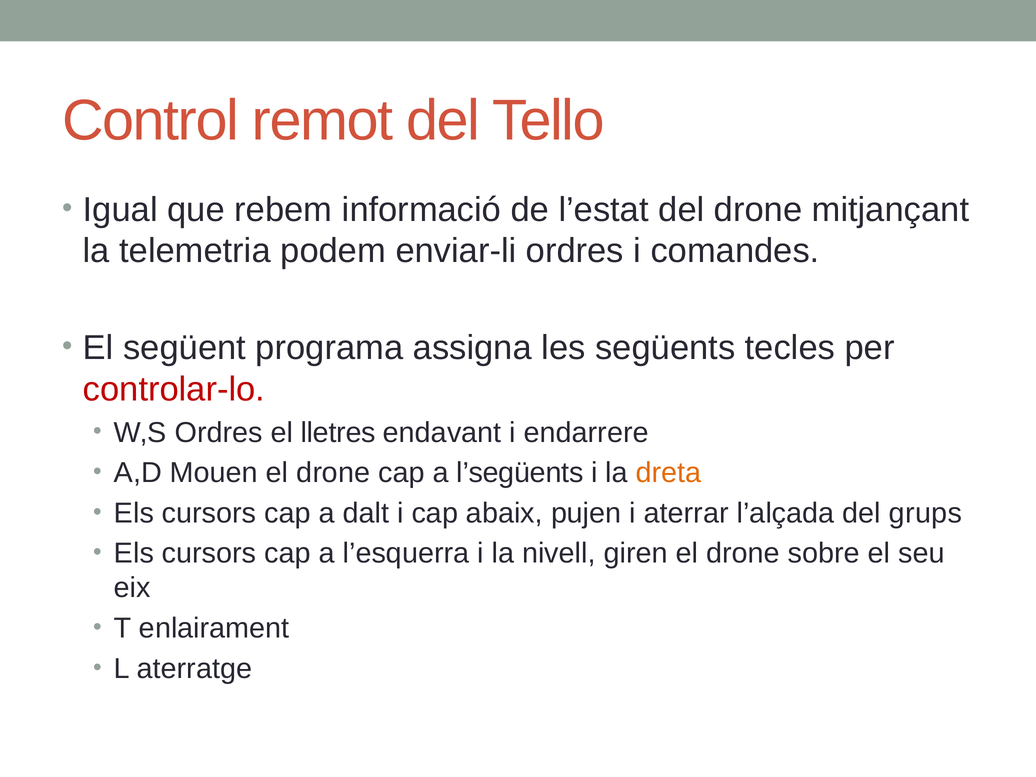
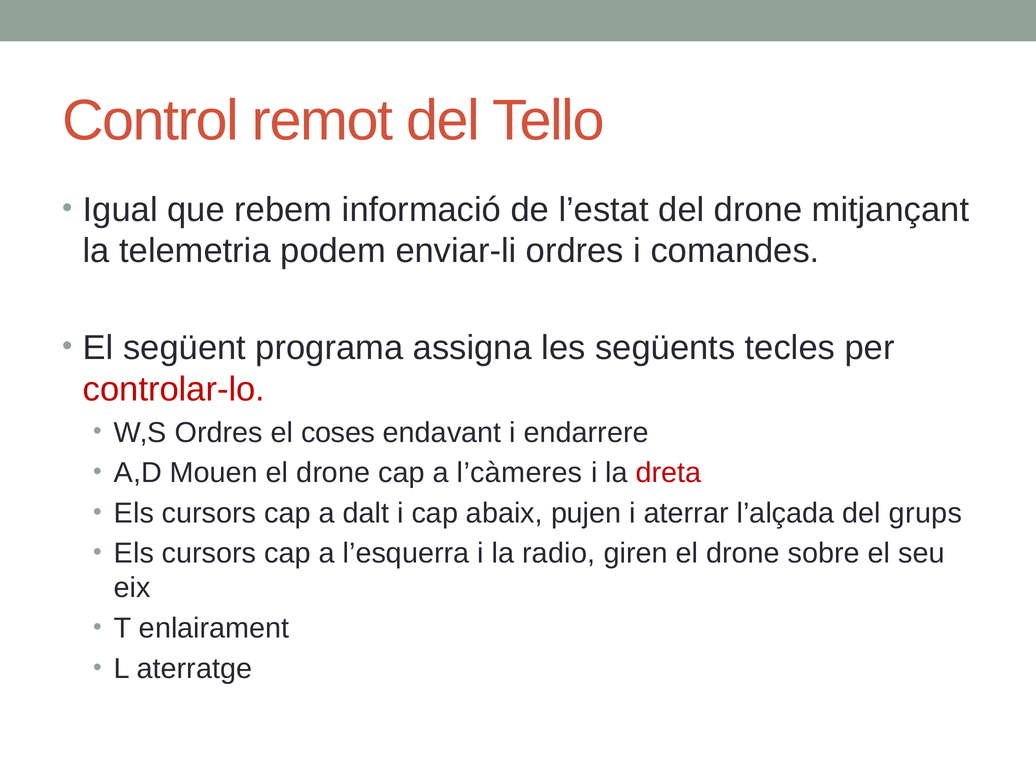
lletres: lletres -> coses (338, 433)
l’següents: l’següents -> l’càmeres (520, 473)
dreta colour: orange -> red (669, 473)
nivell: nivell -> radio (559, 553)
